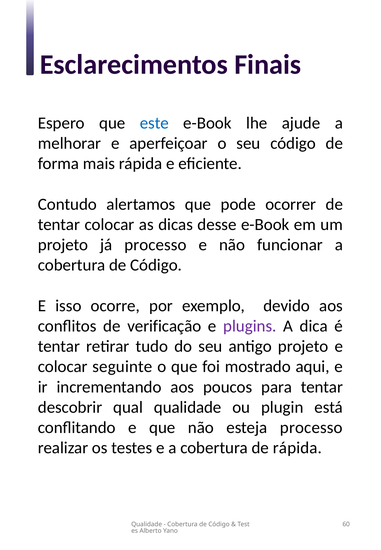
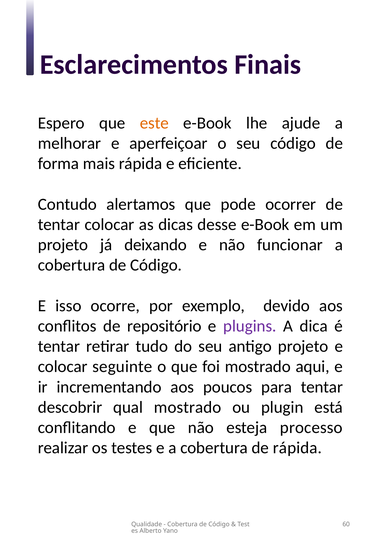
este colour: blue -> orange (154, 123)
já processo: processo -> deixando (156, 245)
verificação: verificação -> repositório (164, 326)
qual qualidade: qualidade -> mostrado (188, 408)
